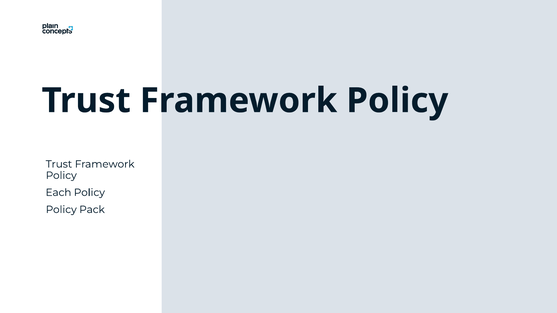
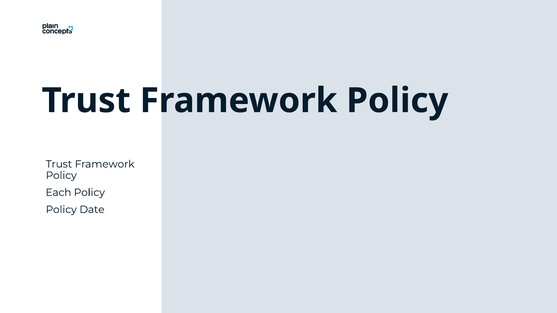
Pack: Pack -> Date (92, 210)
